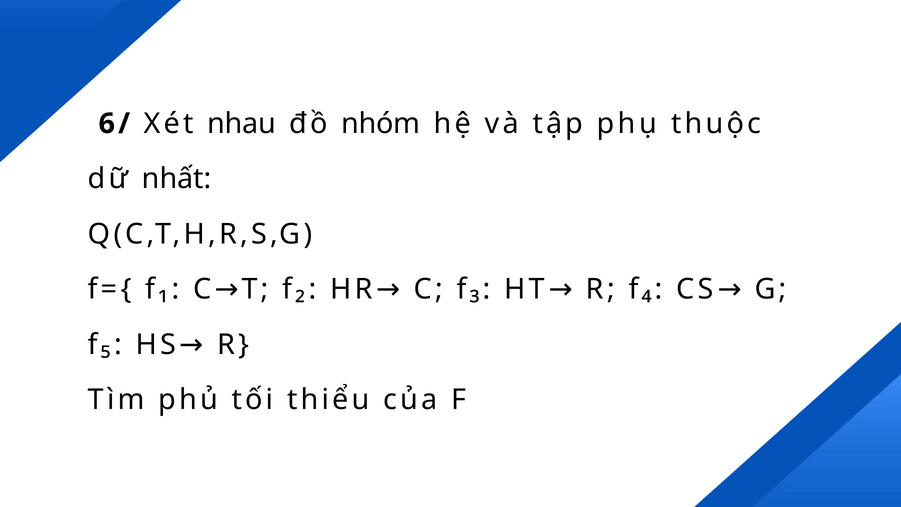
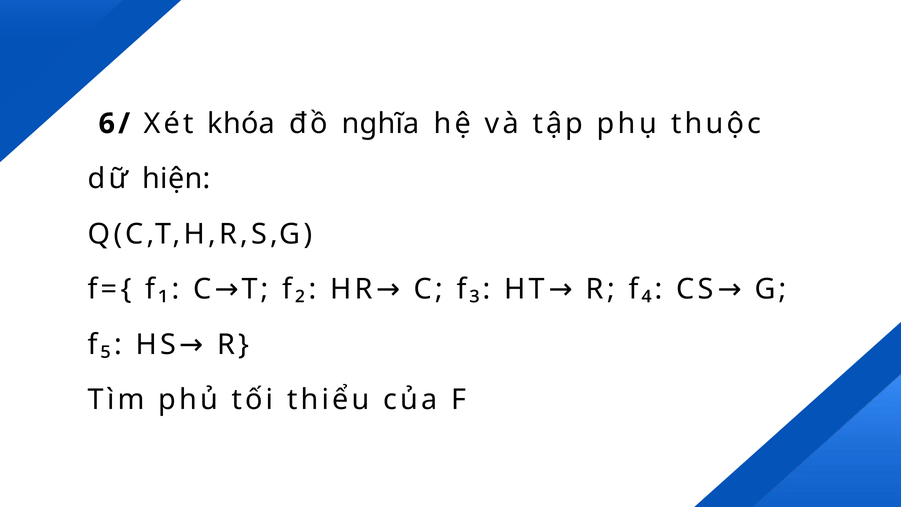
nhau: nhau -> khóa (241, 124)
nhóm: nhóm -> nghĩa (381, 124)
nhất: nhất -> hiện (176, 179)
